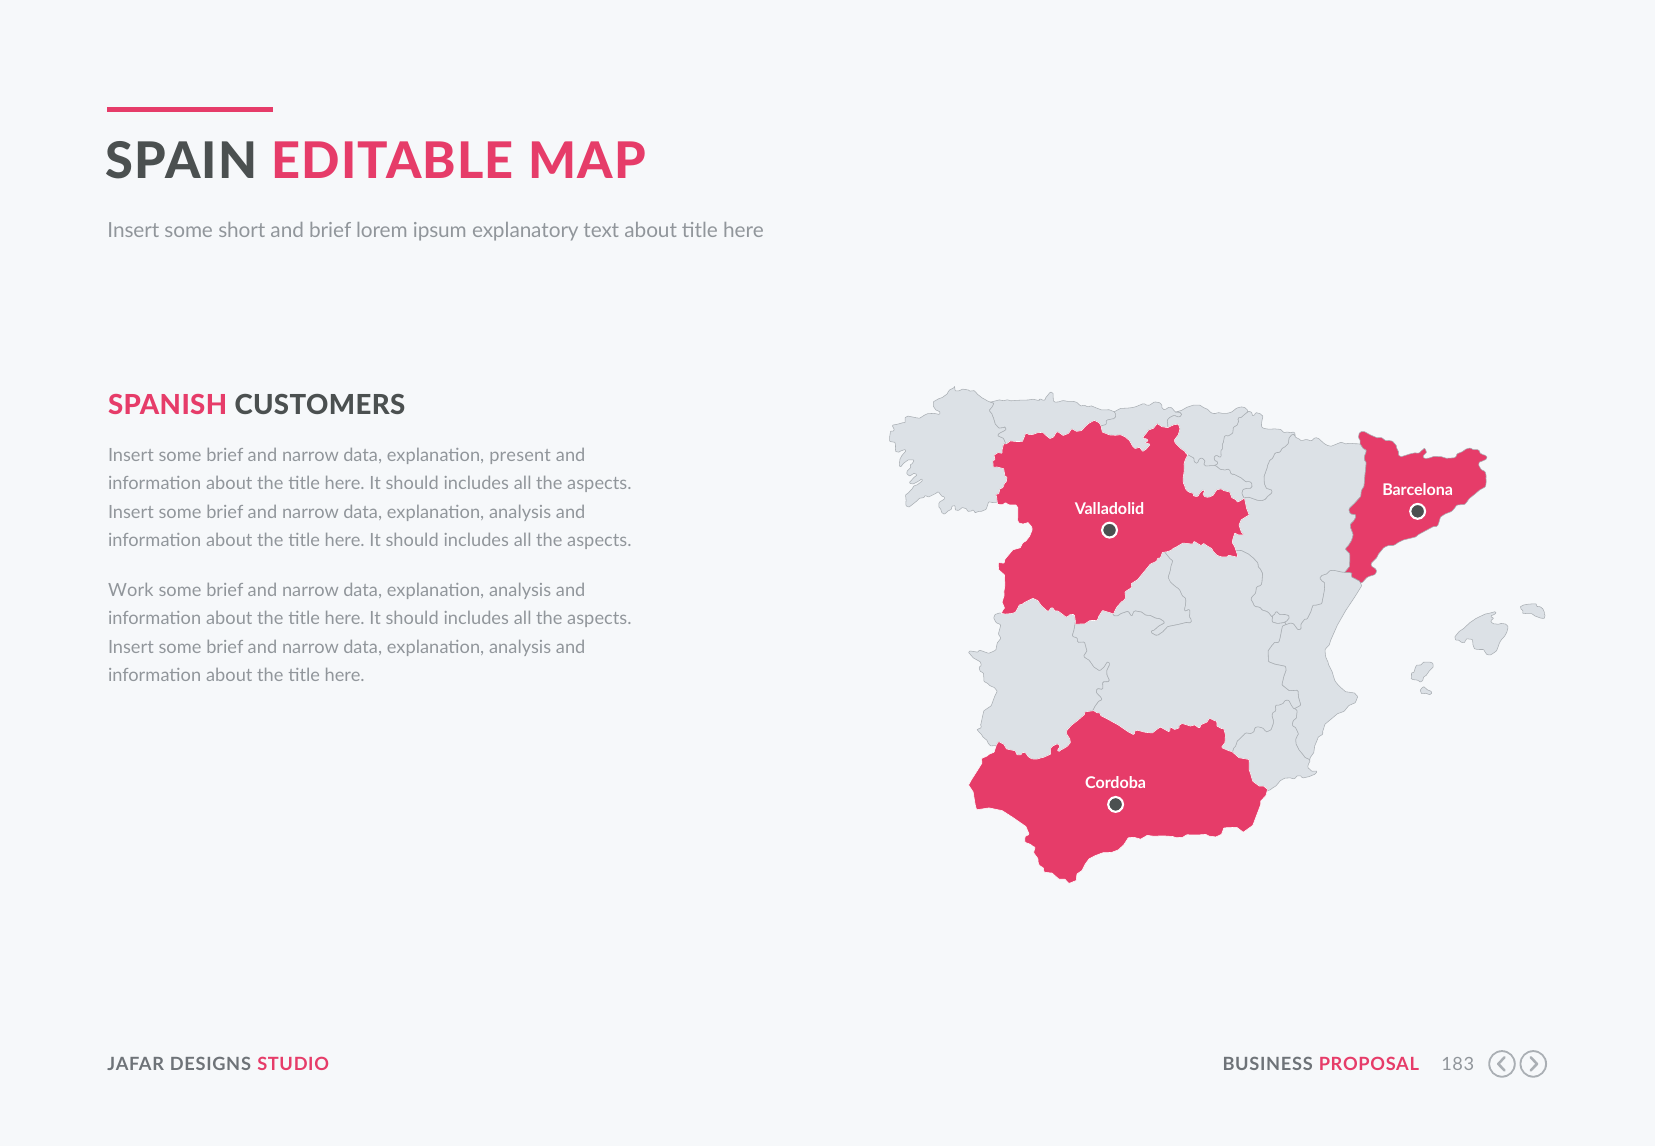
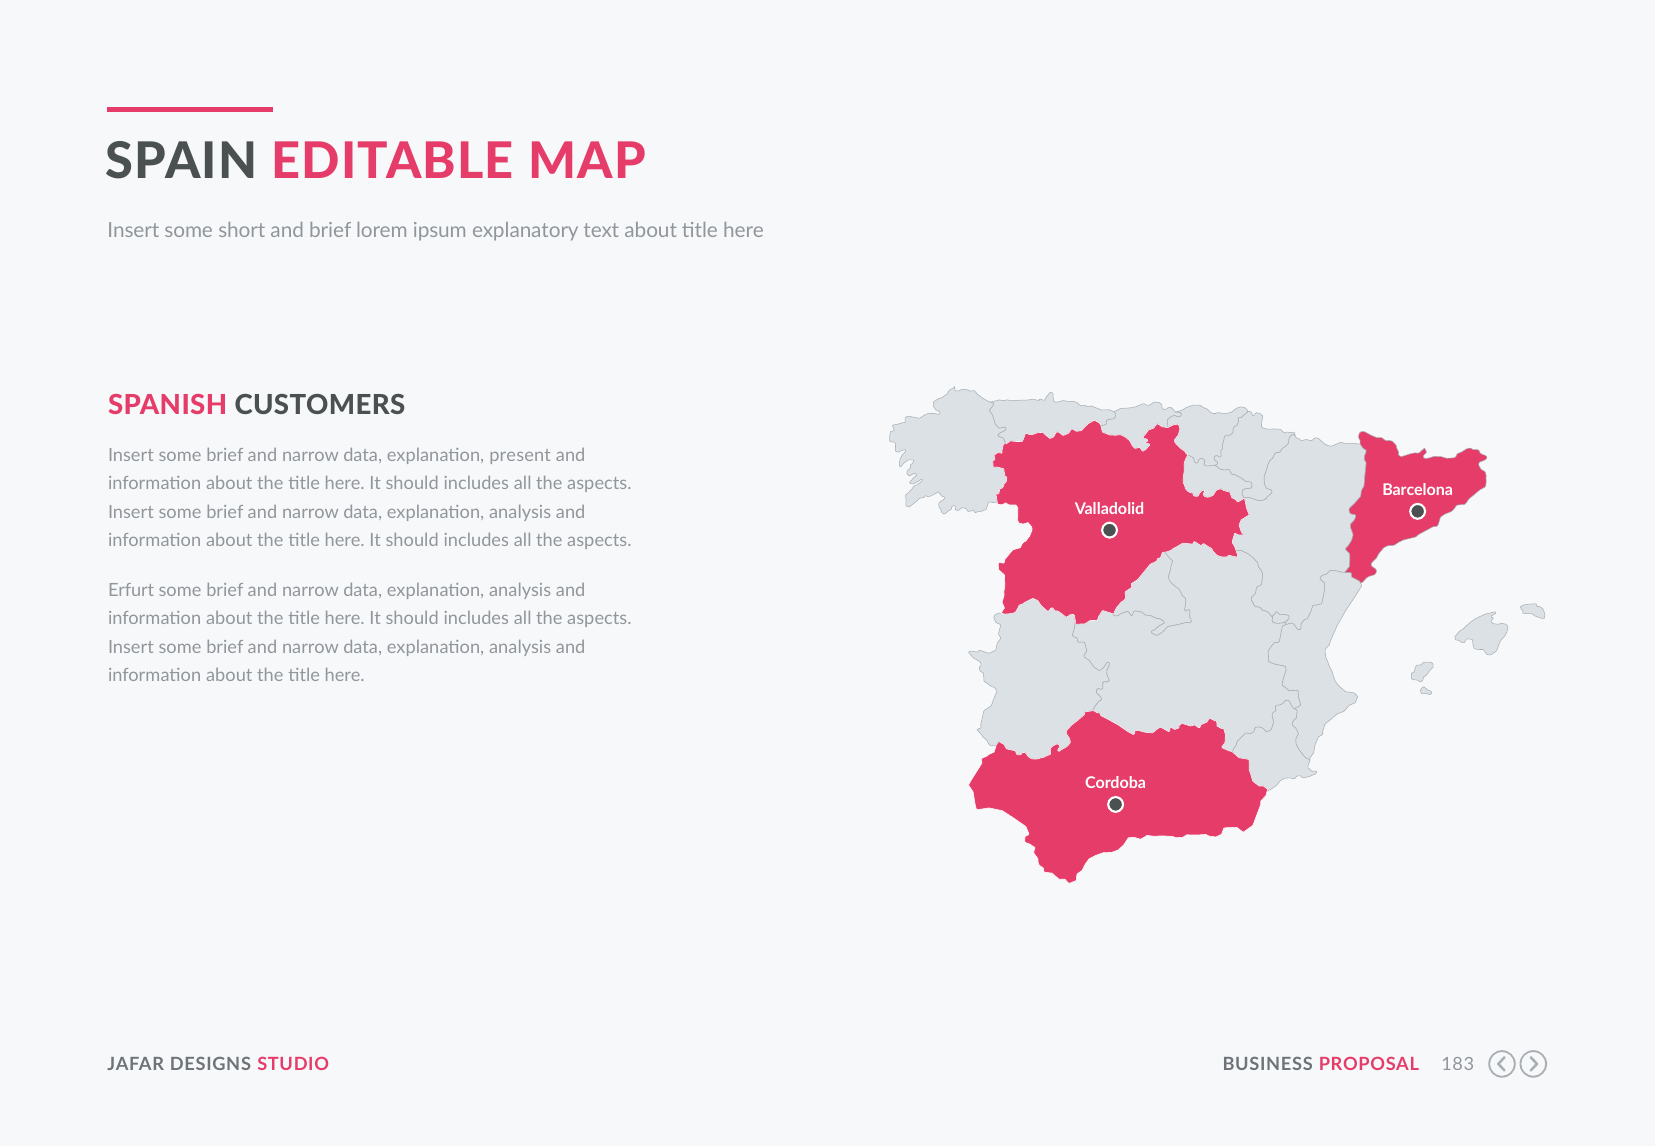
Work: Work -> Erfurt (131, 590)
